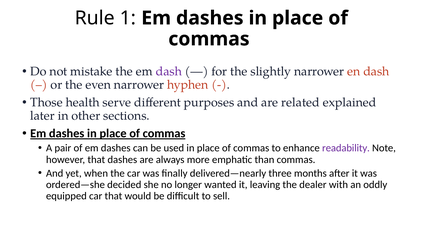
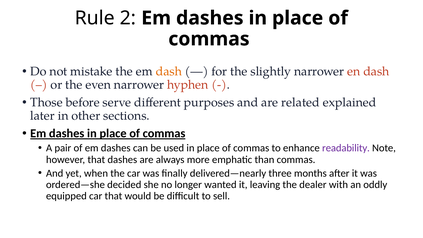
1: 1 -> 2 (128, 18)
dash colour: purple -> orange (169, 71)
health: health -> before (83, 103)
